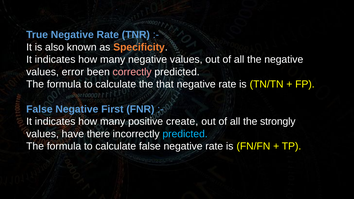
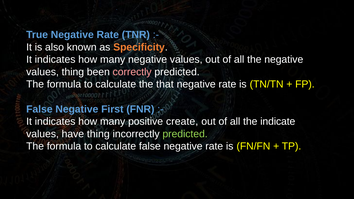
values error: error -> thing (73, 72)
strongly: strongly -> indicate (278, 122)
have there: there -> thing (98, 134)
predicted colour: light blue -> light green (185, 134)
